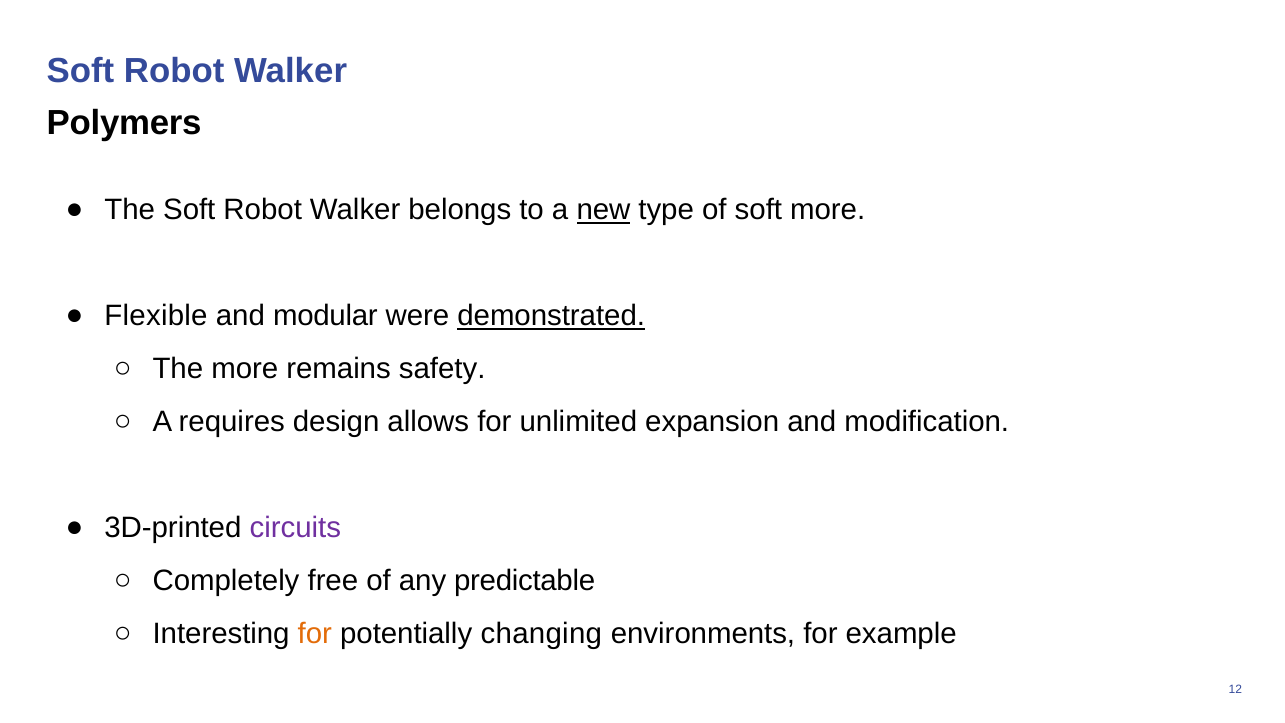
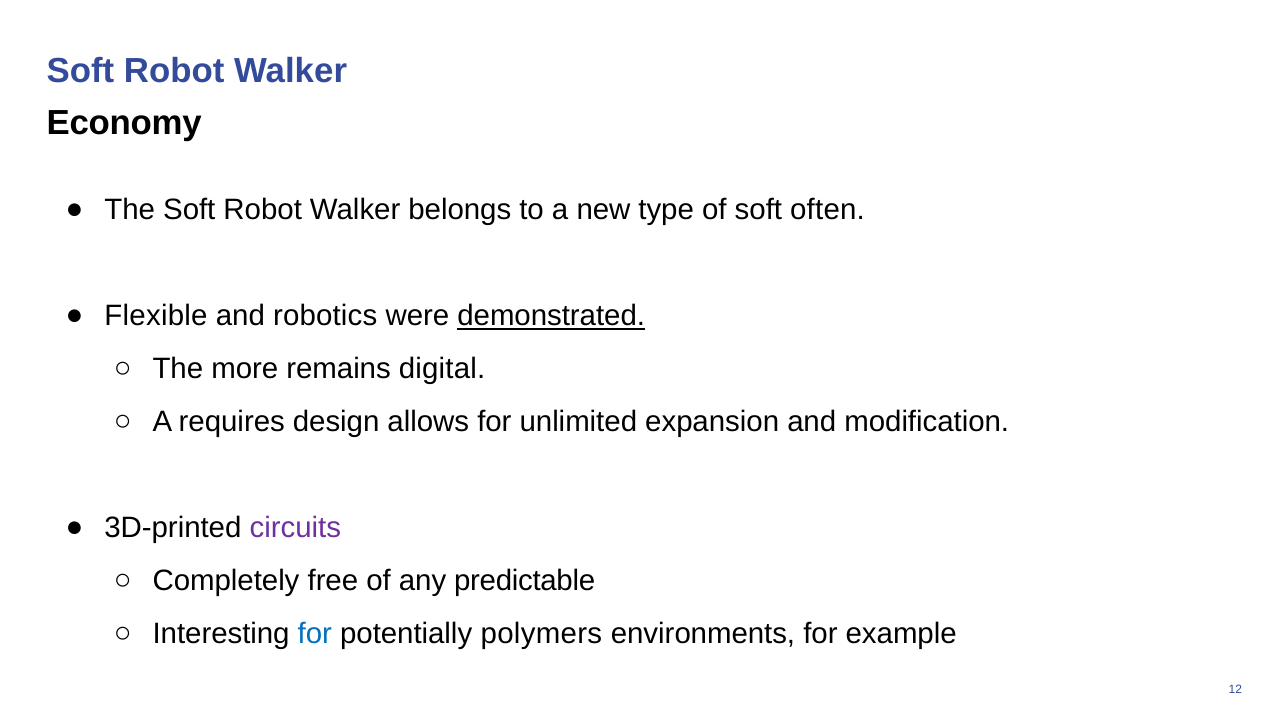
Polymers: Polymers -> Economy (124, 123)
new underline: present -> none (603, 210)
soft more: more -> often (828, 210)
modular: modular -> robotics (325, 316)
safety: safety -> digital (442, 369)
for colour: orange -> blue (315, 634)
changing: changing -> polymers (541, 634)
